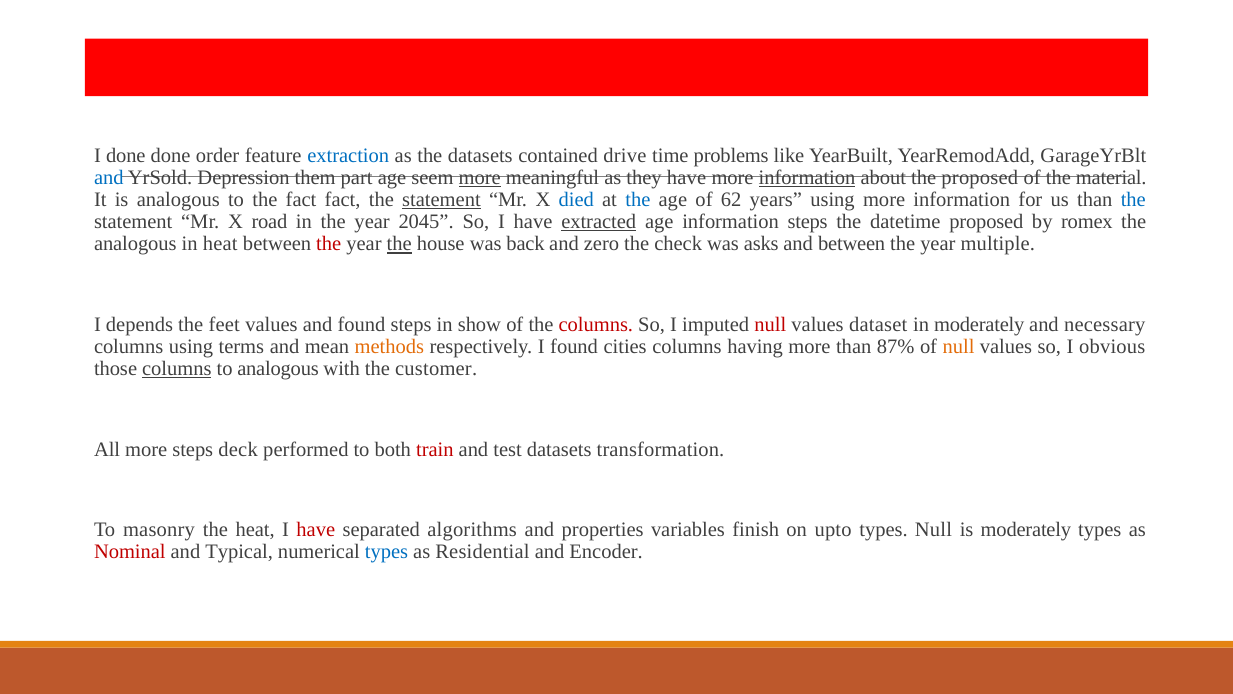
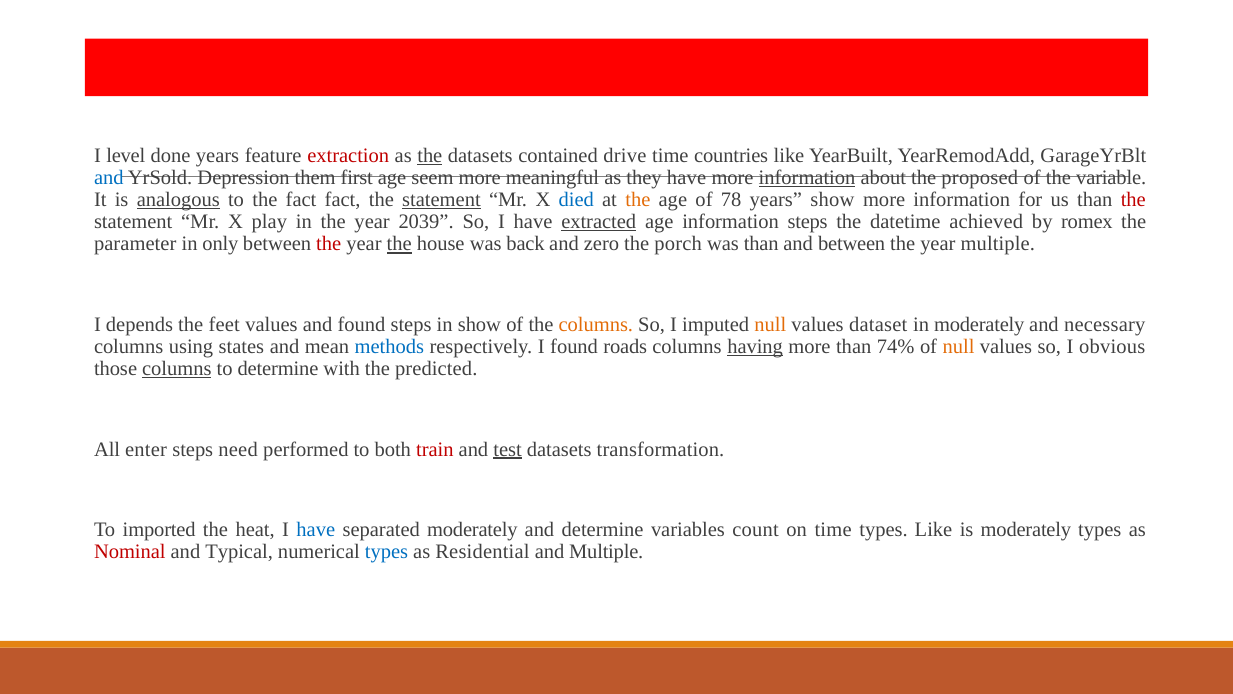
I done: done -> level (126, 155)
done order: order -> years (218, 155)
extraction colour: blue -> red (348, 155)
the underline: none -> present (430, 155)
problems: problems -> countries (731, 155)
part: part -> first (357, 177)
more underline: present -> none (480, 177)
material: material -> variable (1111, 177)
analogous underline: none -> present (178, 200)
the colour: blue -> orange (638, 200)
62: 62 -> 78 (731, 200)
years using: using -> show (832, 200)
the colour: blue -> red (1133, 200)
road: road -> play (269, 222)
2045: 2045 -> 2039 (426, 222)
datetime proposed: proposed -> achieved (986, 222)
analogous: analogous -> parameter (135, 244)
in heat: heat -> only (220, 244)
check: check -> porch (678, 244)
was asks: asks -> than (761, 244)
columns colour: red -> orange (596, 324)
null colour: red -> orange (770, 324)
terms: terms -> states (241, 346)
methods colour: orange -> blue (389, 346)
cities: cities -> roads (625, 346)
having underline: none -> present (755, 346)
87%: 87% -> 74% (896, 346)
to analogous: analogous -> determine (278, 369)
customer: customer -> predicted (436, 369)
All more: more -> enter (146, 449)
deck: deck -> need (238, 449)
test underline: none -> present (508, 449)
masonry: masonry -> imported (159, 529)
have colour: red -> blue (316, 529)
separated algorithms: algorithms -> moderately (472, 529)
and properties: properties -> determine (603, 529)
finish: finish -> count (756, 529)
on upto: upto -> time (833, 529)
types Null: Null -> Like (934, 529)
and Encoder: Encoder -> Multiple (606, 551)
